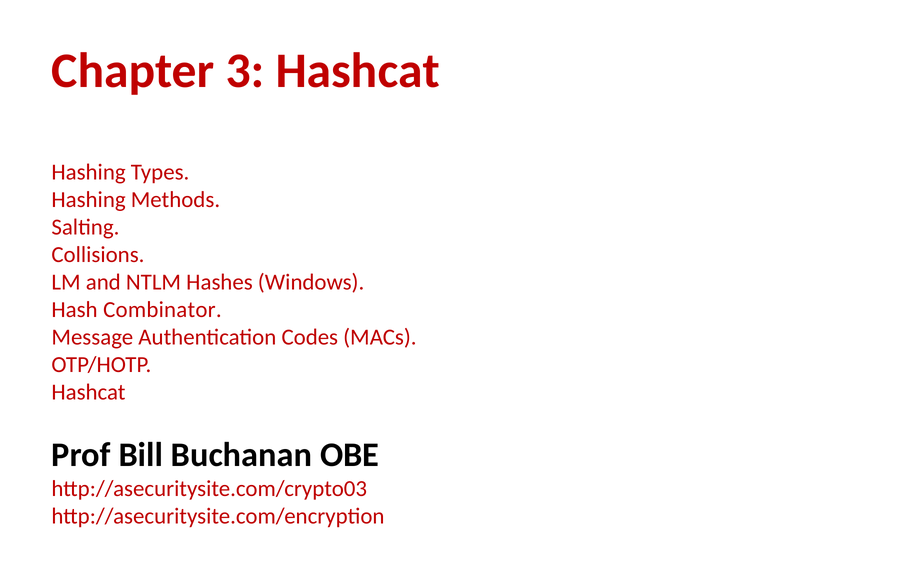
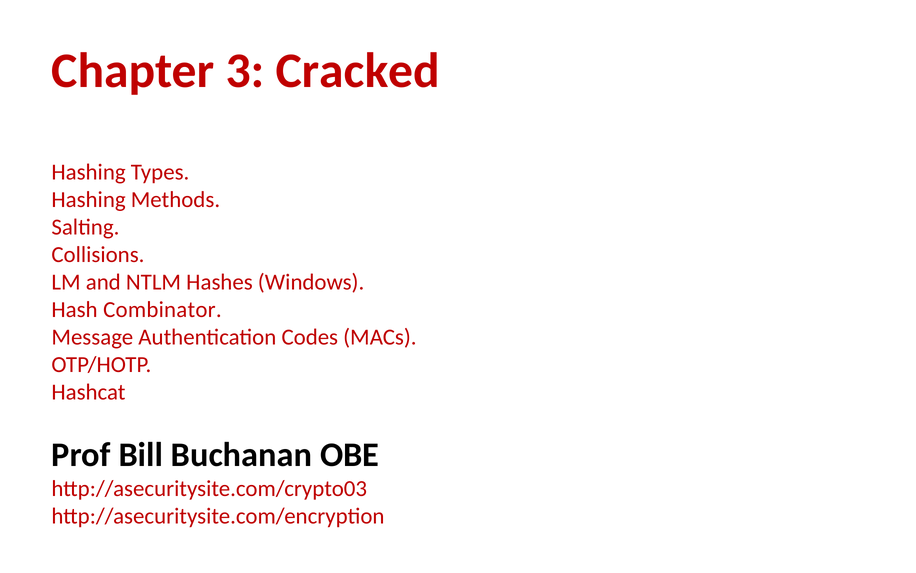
3 Hashcat: Hashcat -> Cracked (358, 71)
